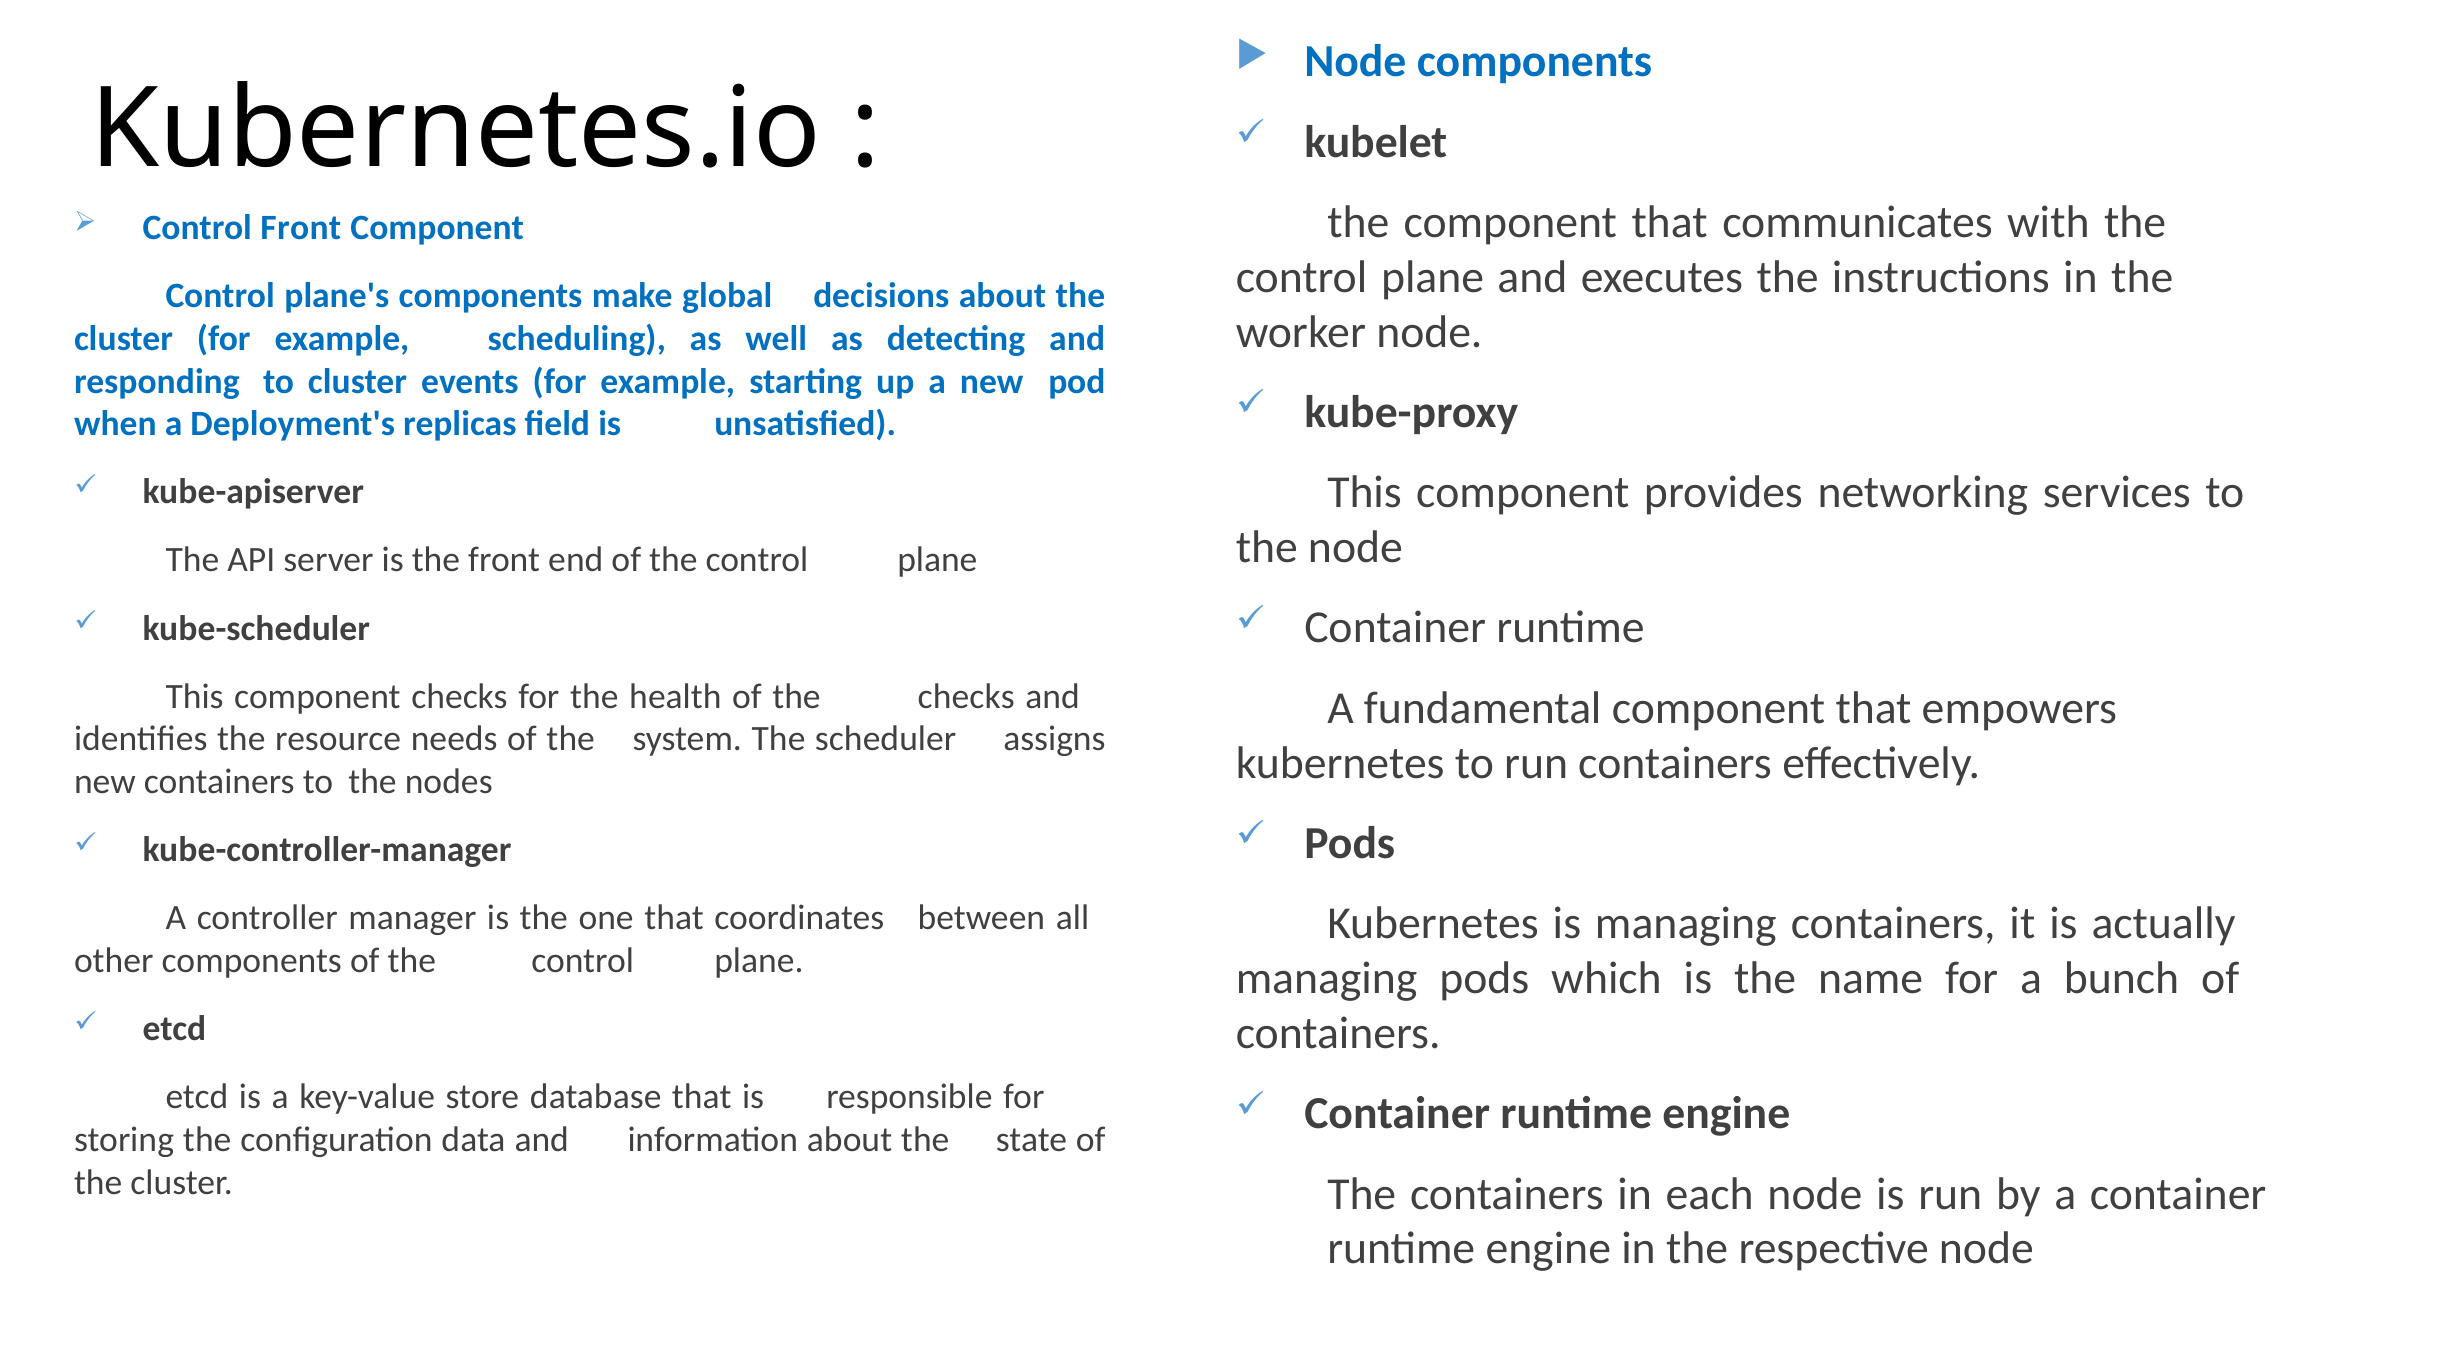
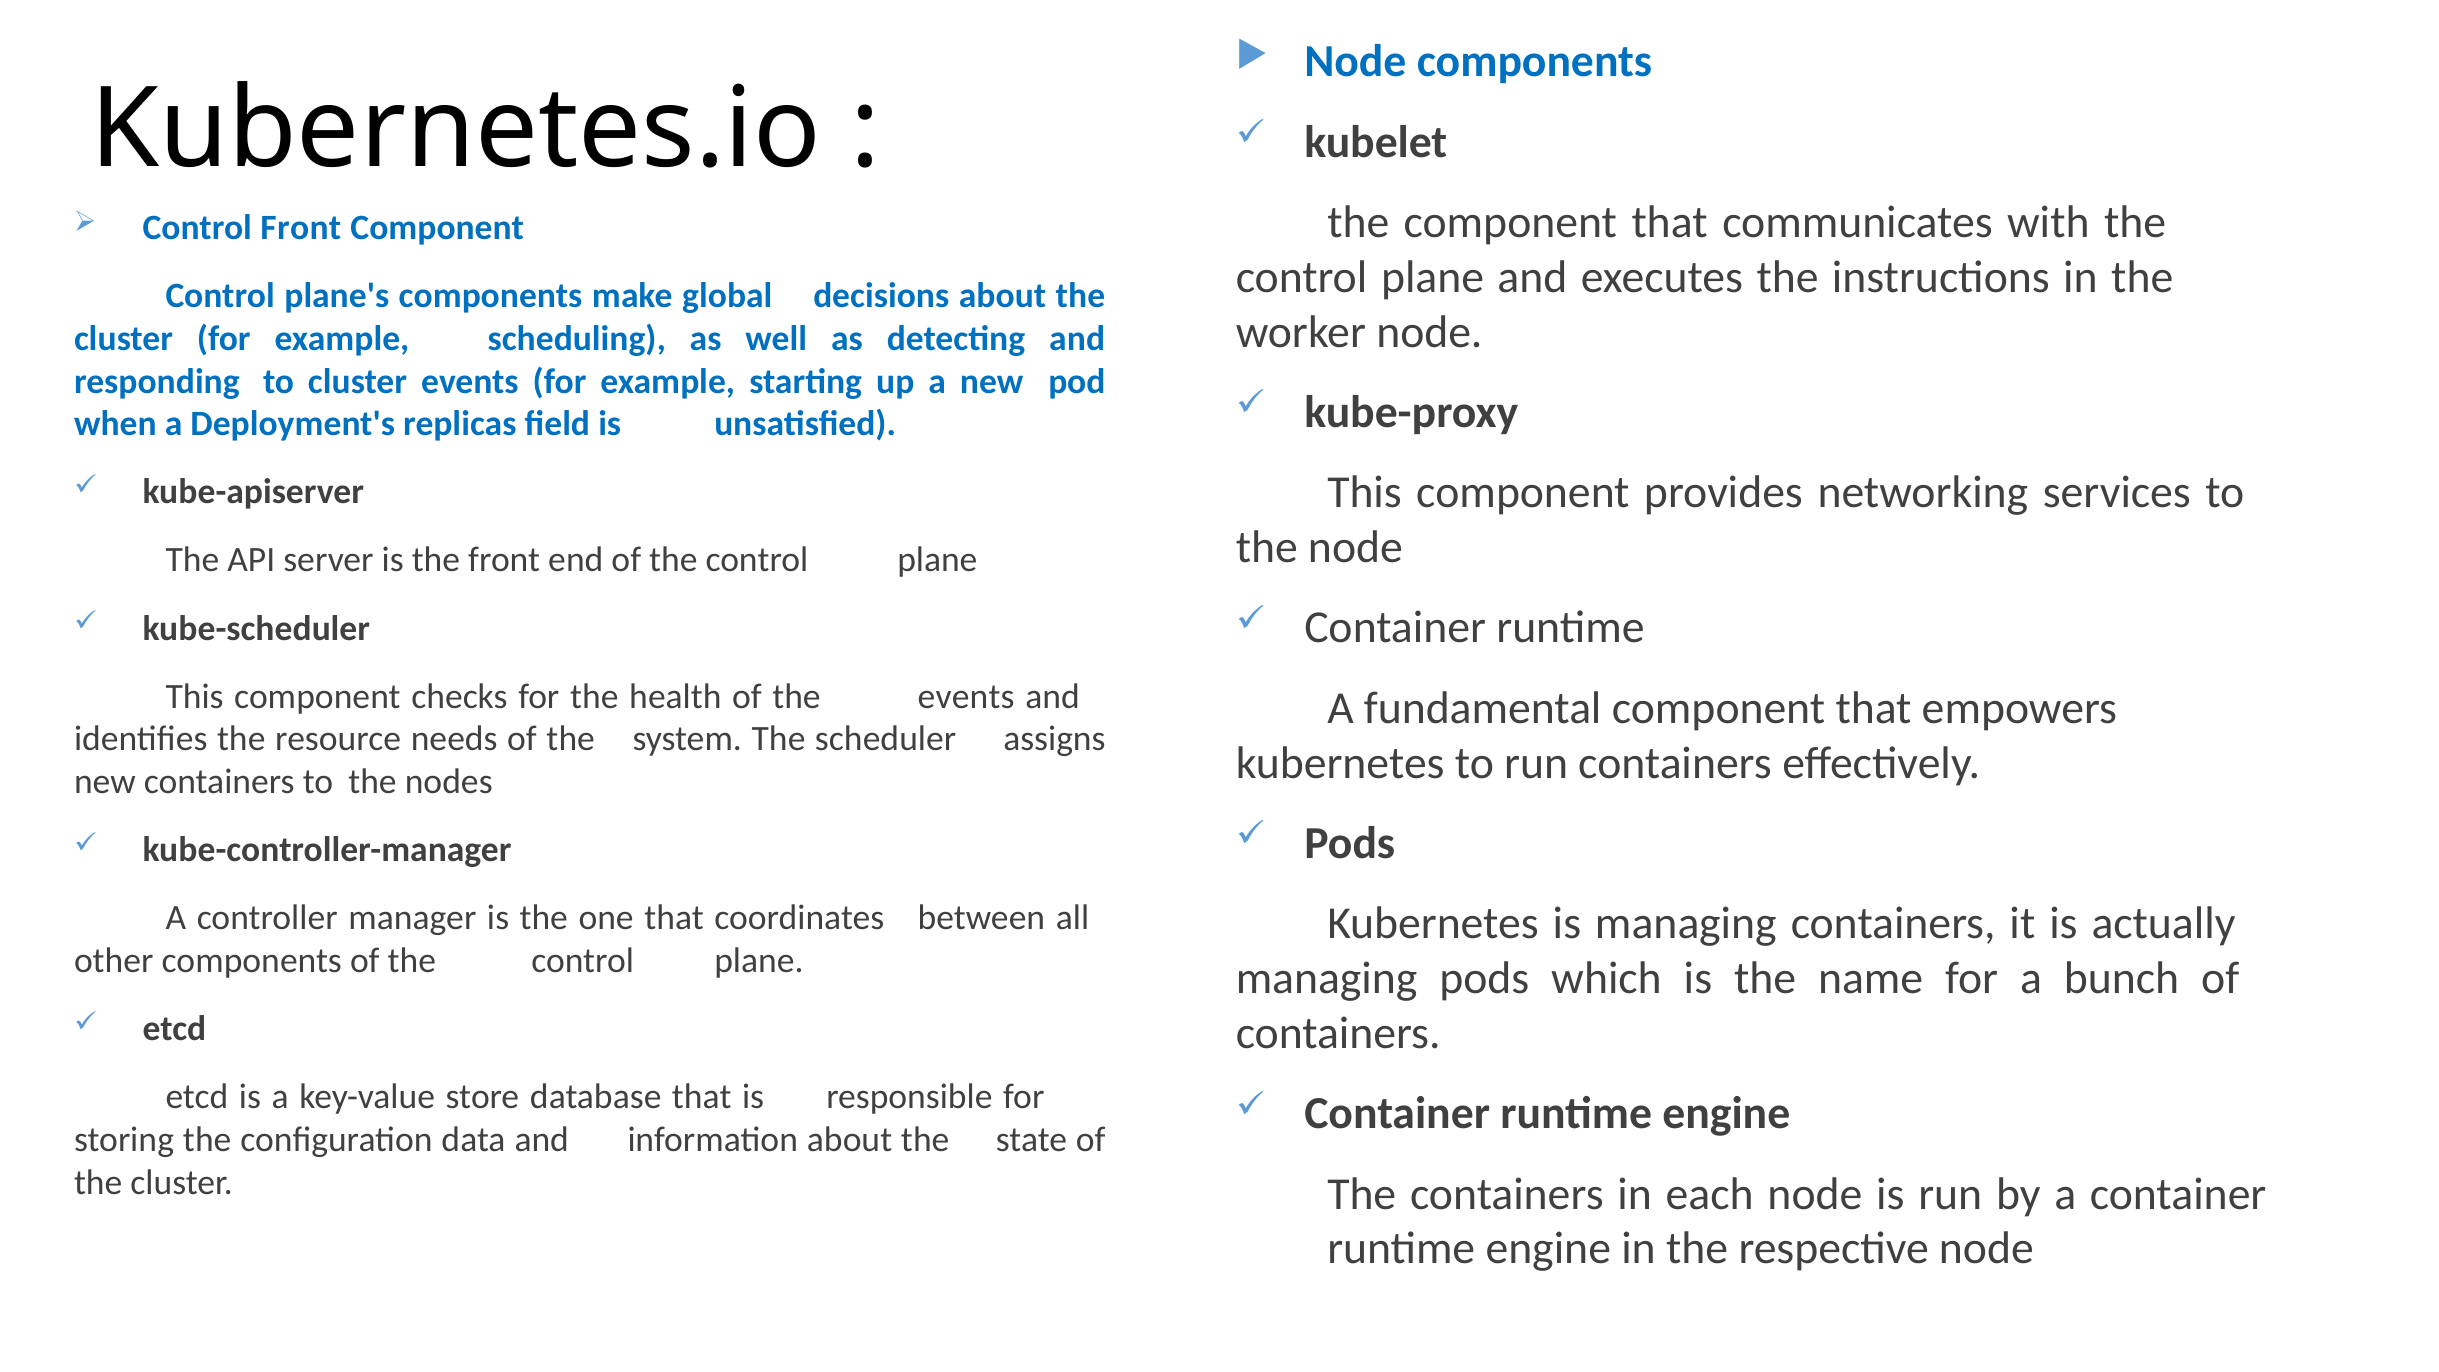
the checks: checks -> events (966, 696)
